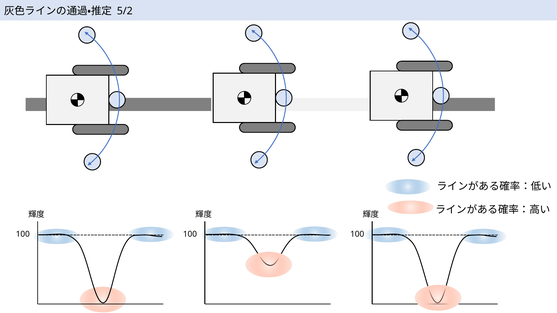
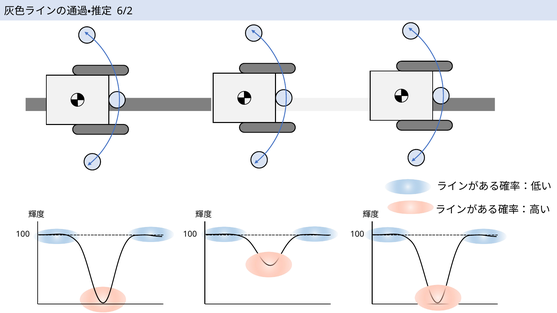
5/2: 5/2 -> 6/2 (125, 11)
